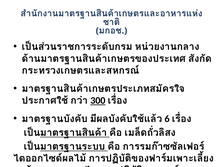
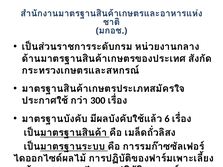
300 underline: present -> none (98, 101)
